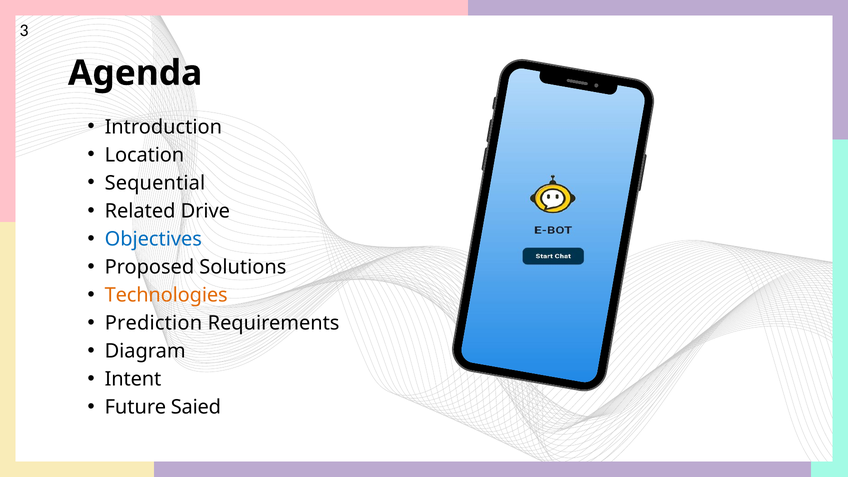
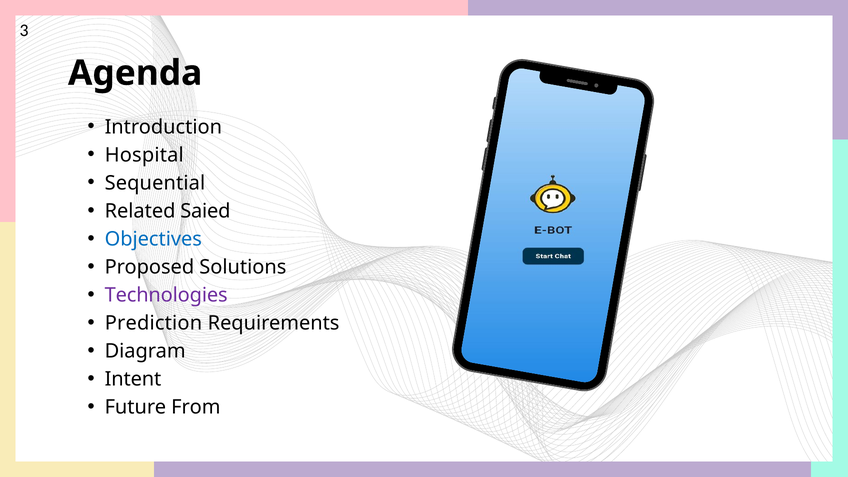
Location: Location -> Hospital (144, 155)
Drive: Drive -> Saied (205, 211)
Technologies colour: orange -> purple (166, 295)
Saied: Saied -> From (196, 407)
